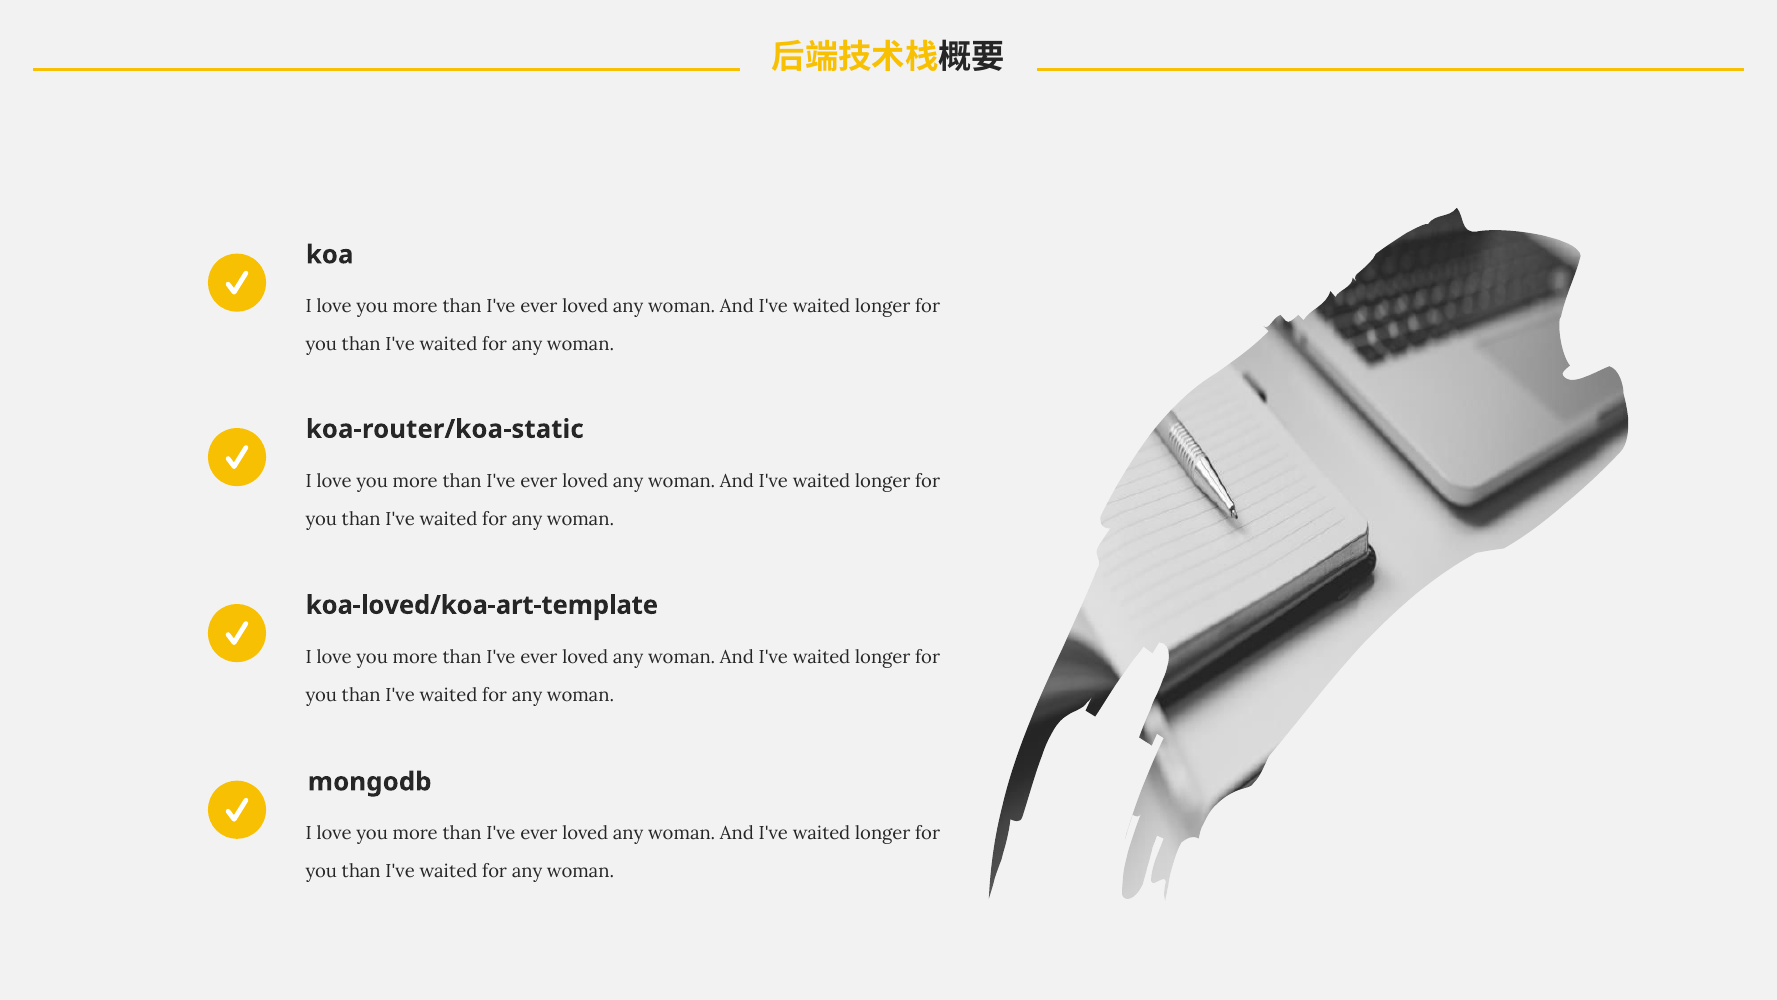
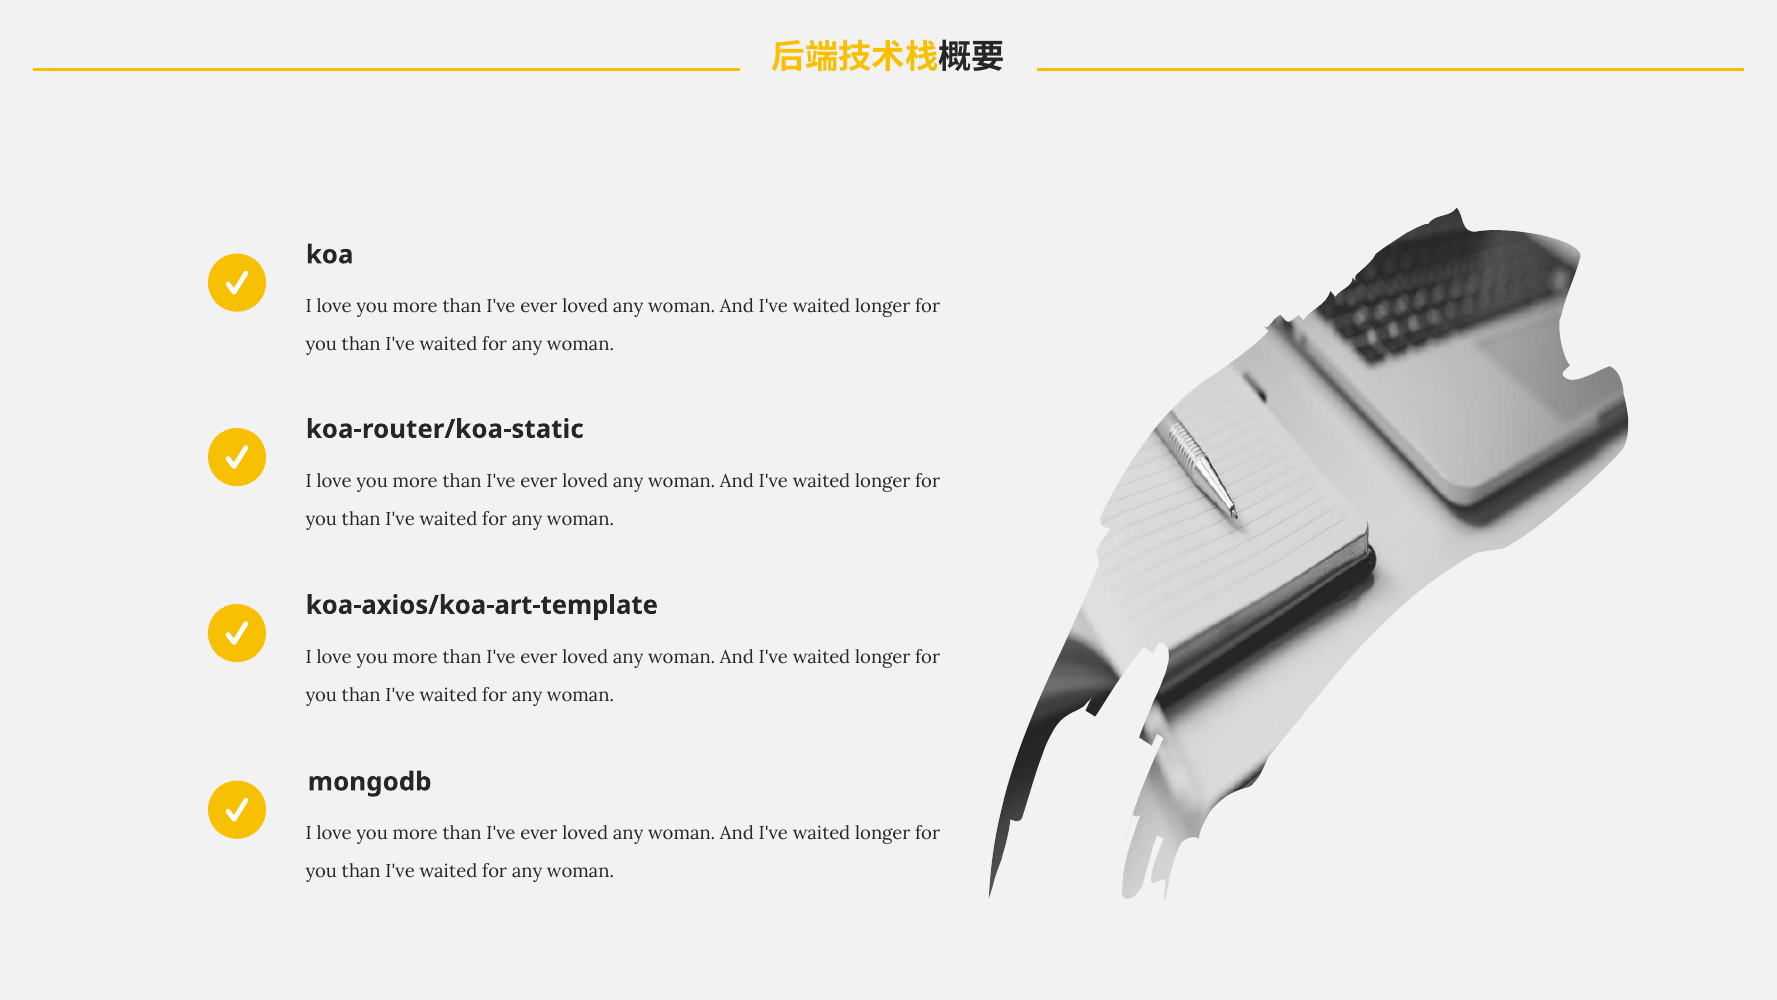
koa-loved/koa-art-template: koa-loved/koa-art-template -> koa-axios/koa-art-template (482, 605)
